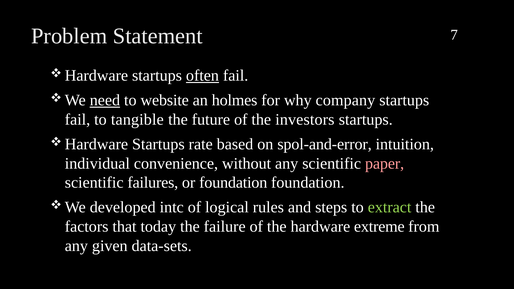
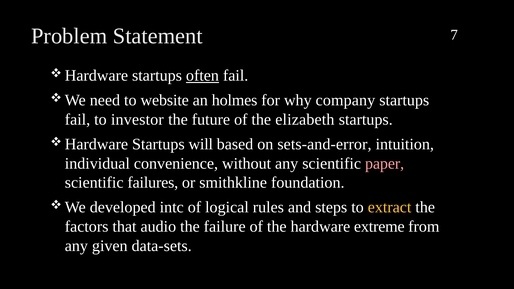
need underline: present -> none (105, 100)
tangible: tangible -> investor (137, 120)
investors: investors -> elizabeth (305, 120)
rate: rate -> will (201, 144)
spol-and-error: spol-and-error -> sets-and-error (324, 144)
or foundation: foundation -> smithkline (233, 183)
extract colour: light green -> yellow (390, 207)
today: today -> audio (158, 227)
